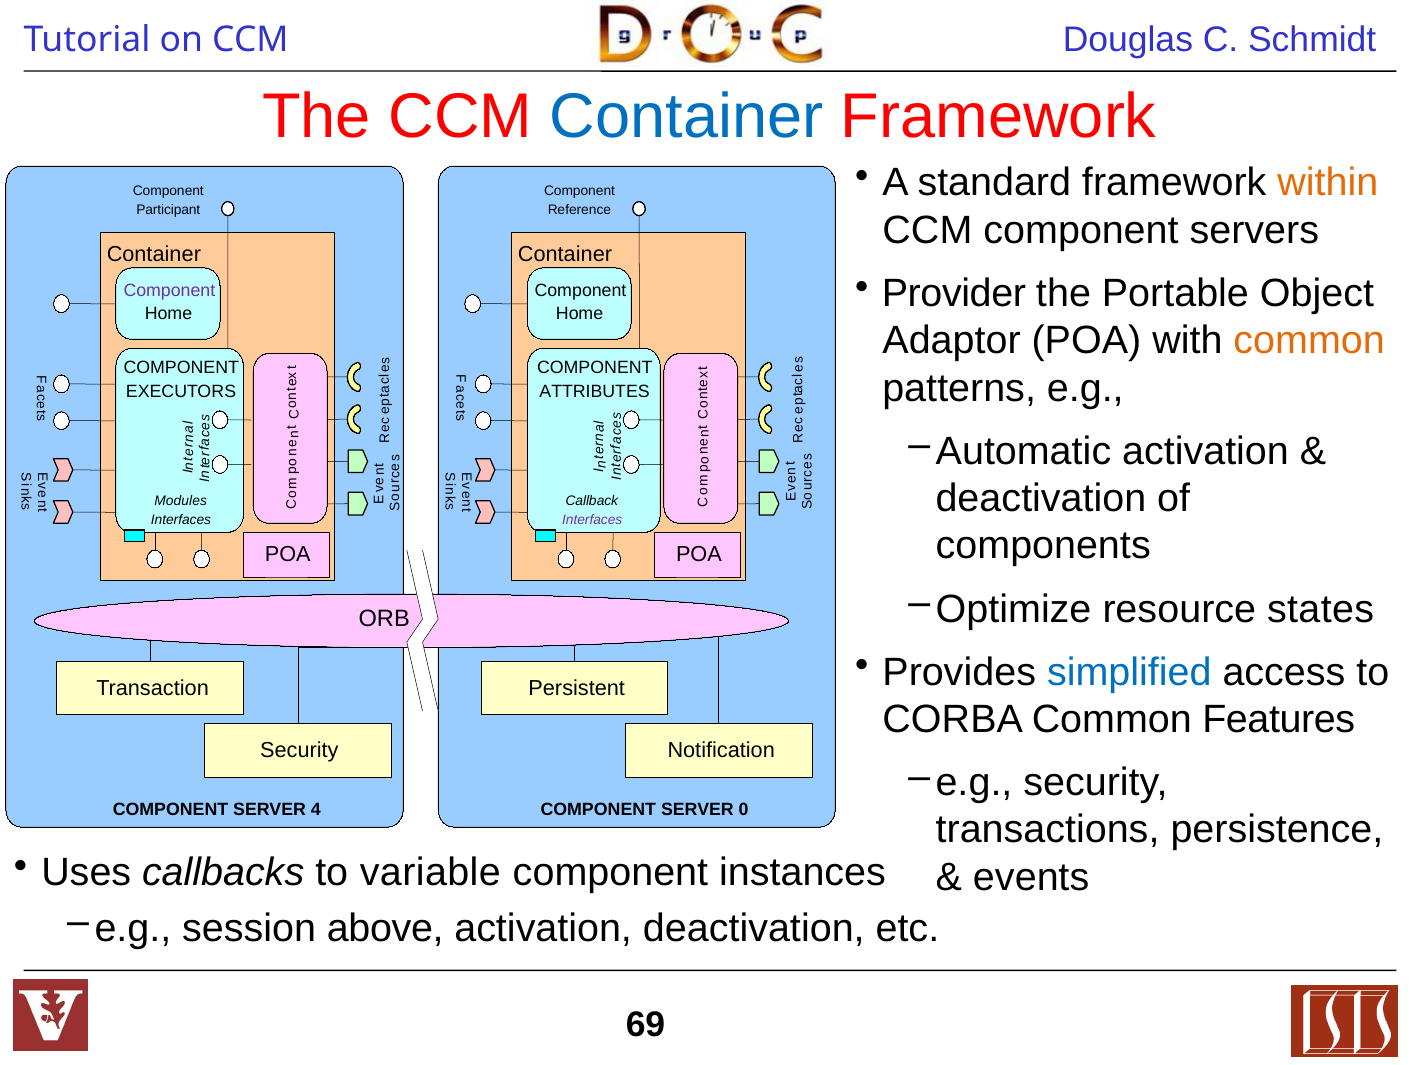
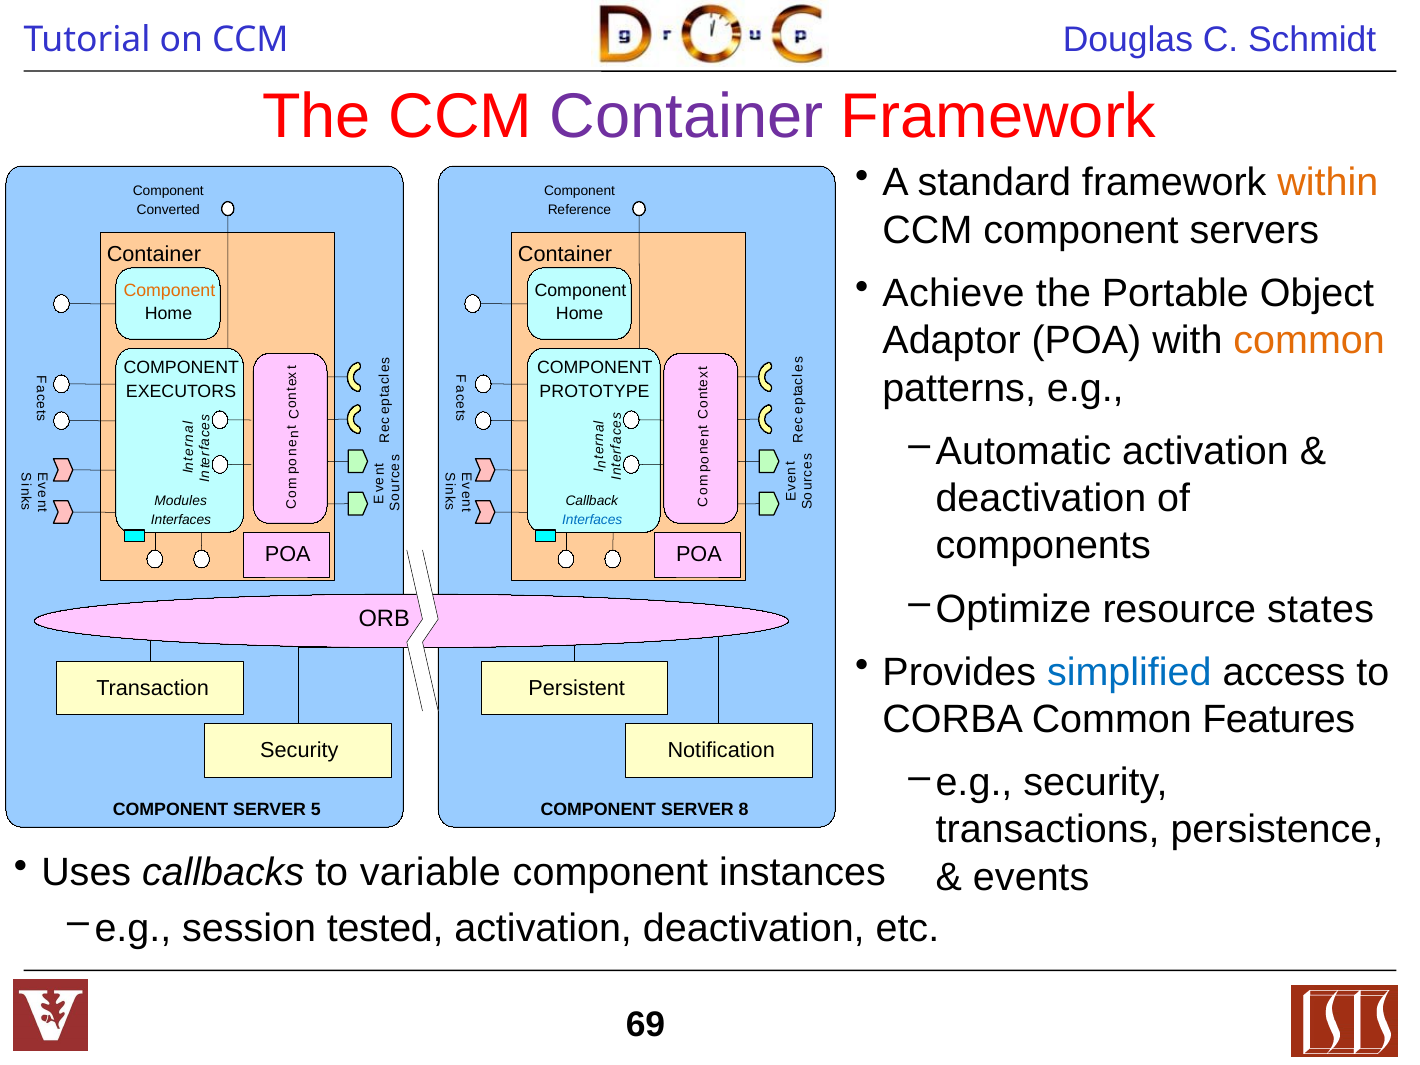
Container colour: blue -> purple (687, 117)
Participant: Participant -> Converted (168, 210)
Provider: Provider -> Achieve (954, 293)
Component colour: purple -> orange (169, 290)
ATTRIBUTES: ATTRIBUTES -> PROTOTYPE (595, 391)
Interfaces colour: purple -> blue (592, 520)
4: 4 -> 5 (316, 810)
0: 0 -> 8 (744, 810)
above: above -> tested (385, 928)
